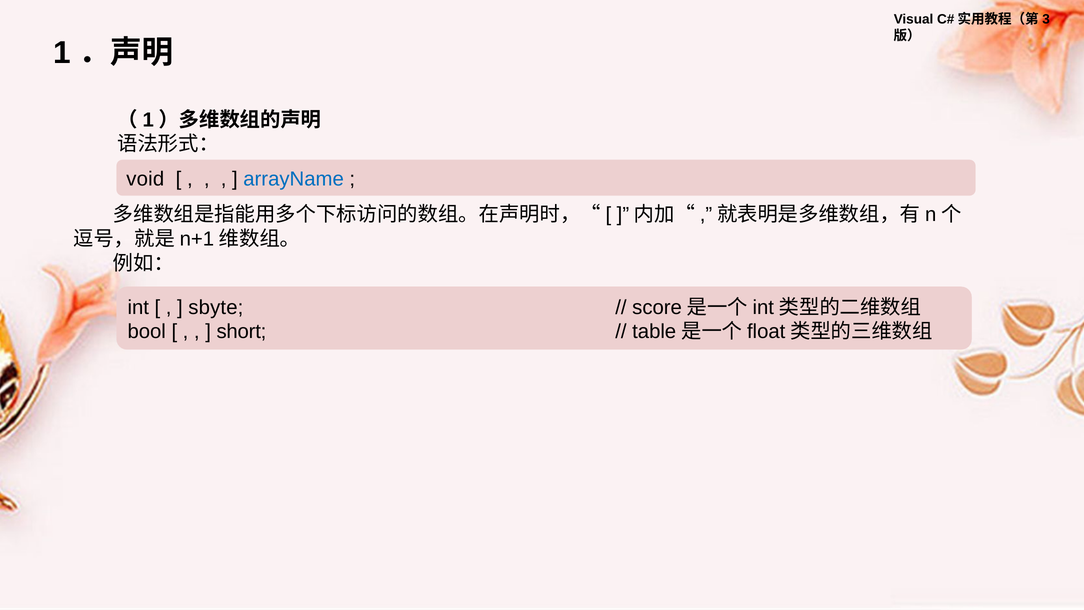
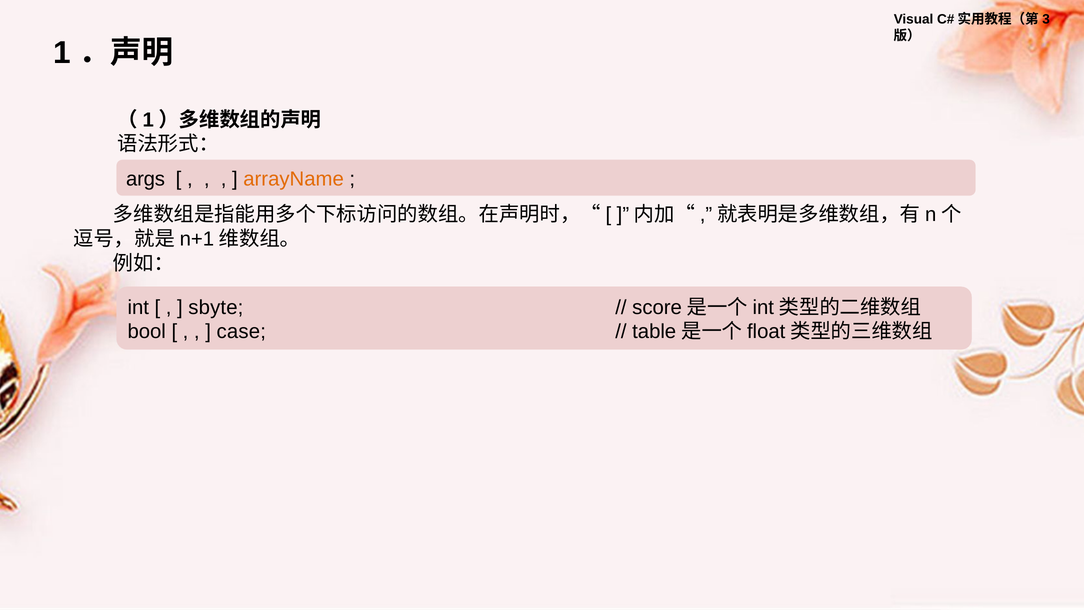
void: void -> args (146, 179)
arrayName colour: blue -> orange (294, 179)
short: short -> case (241, 332)
